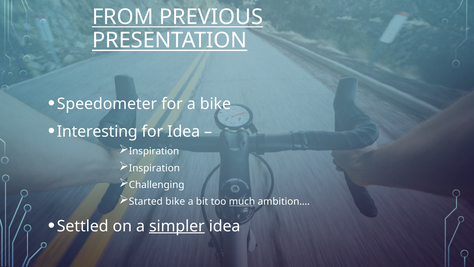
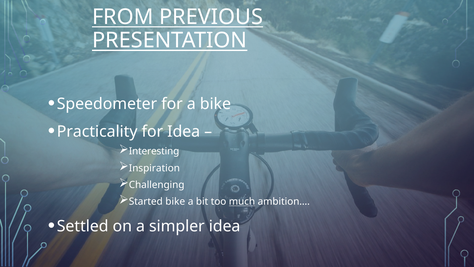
Interesting: Interesting -> Practicality (97, 131)
Inspiration: Inspiration -> Interesting (154, 151)
simpler underline: present -> none (177, 226)
